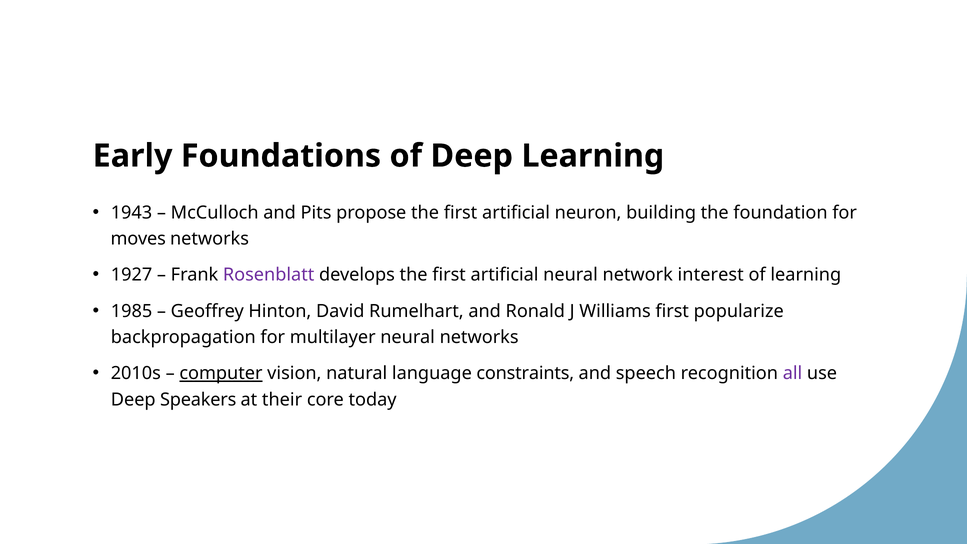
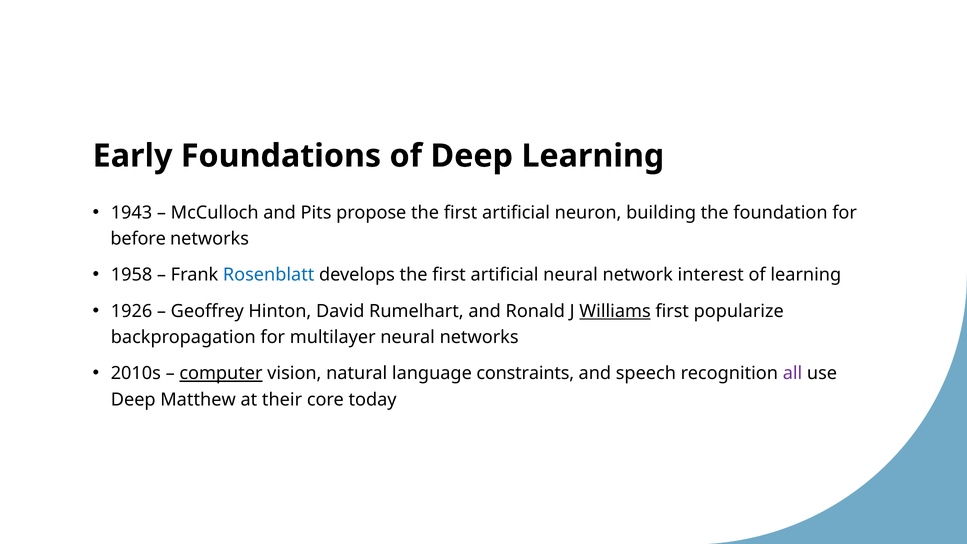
moves: moves -> before (138, 239)
1927: 1927 -> 1958 (132, 275)
Rosenblatt colour: purple -> blue (269, 275)
1985: 1985 -> 1926 (132, 311)
Williams underline: none -> present (615, 311)
Speakers: Speakers -> Matthew (198, 399)
